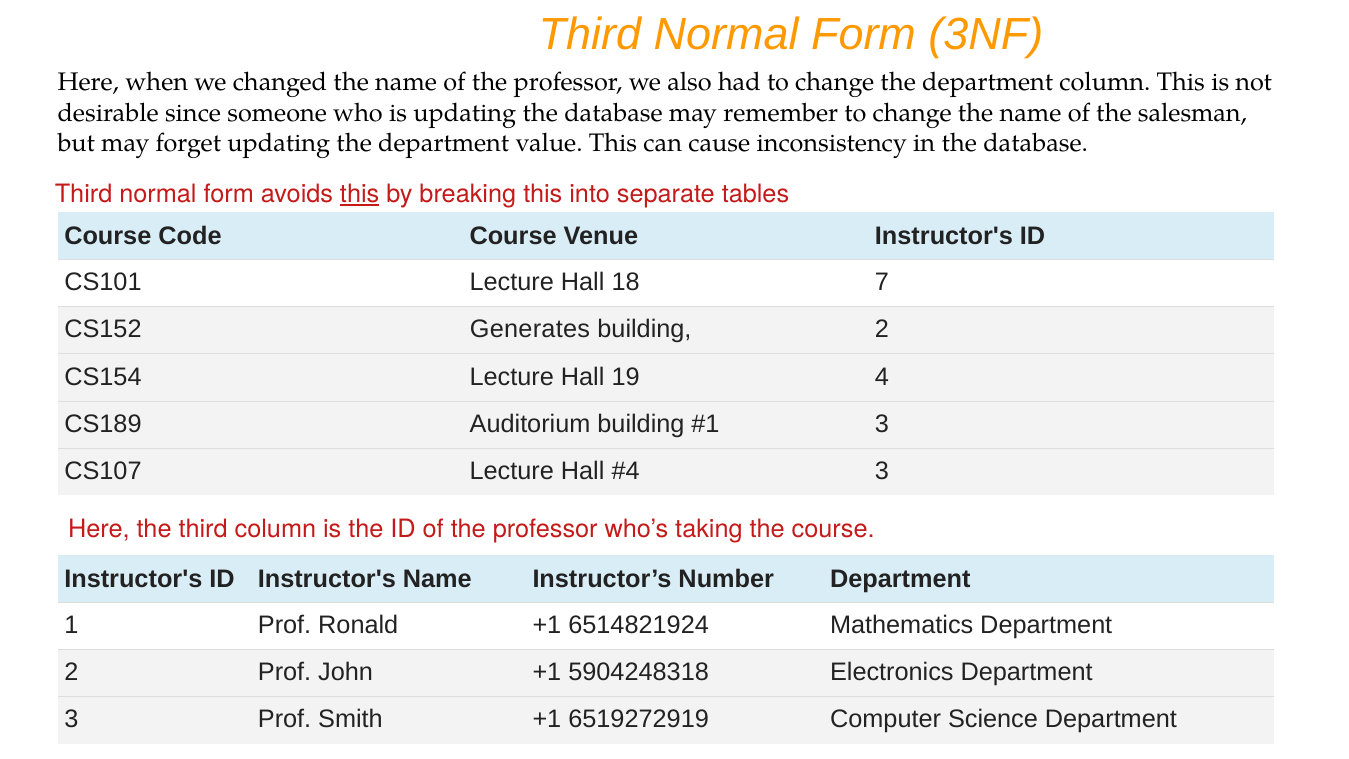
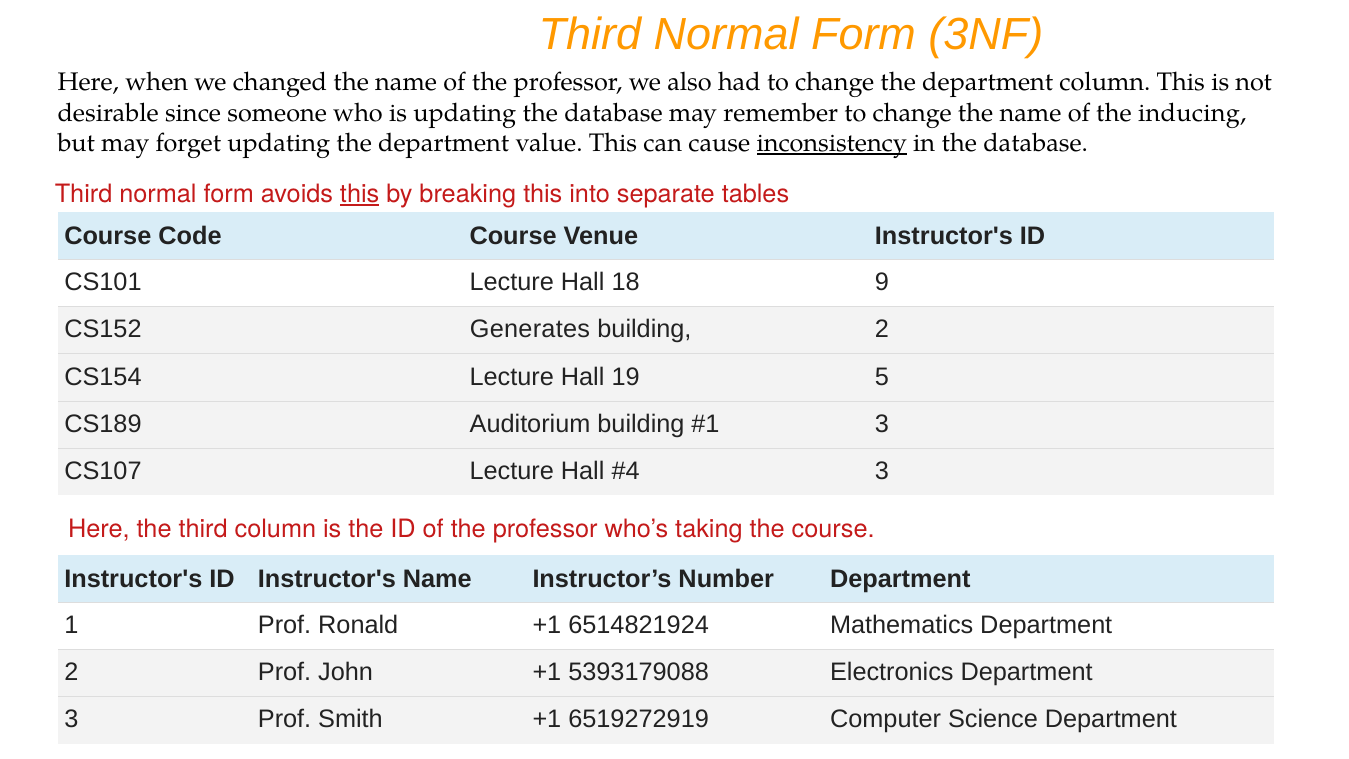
salesman: salesman -> inducing (1192, 113)
inconsistency underline: none -> present (832, 143)
7: 7 -> 9 (882, 282)
4: 4 -> 5 (882, 377)
5904248318: 5904248318 -> 5393179088 (639, 672)
